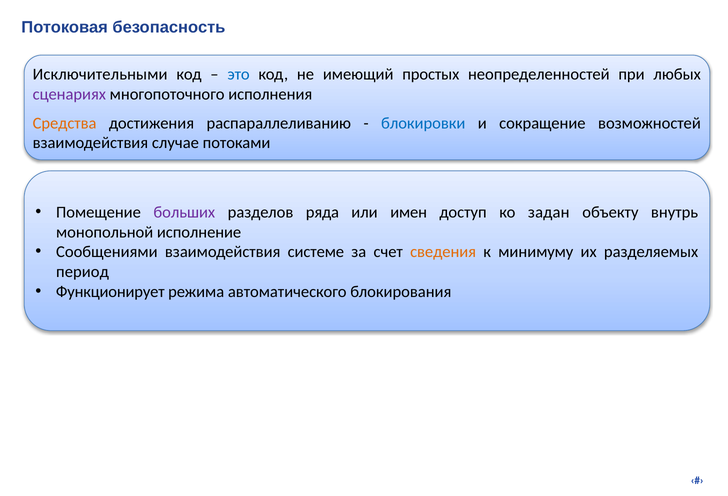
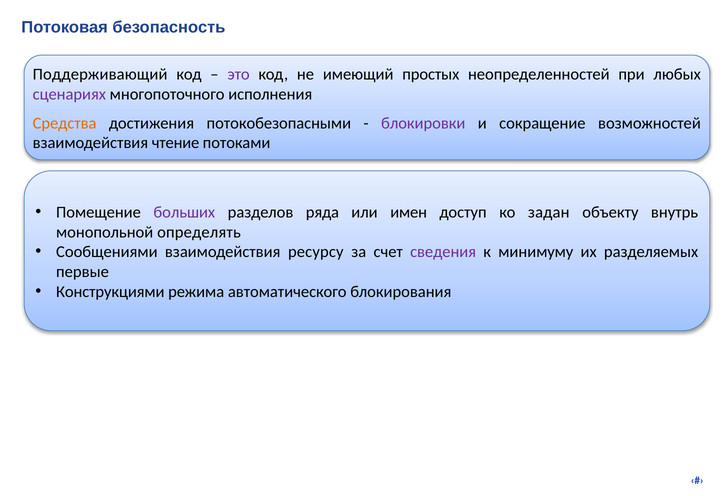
Исключительными: Исключительными -> Поддерживающий (100, 74)
это colour: blue -> purple (239, 74)
распараллеливанию: распараллеливанию -> потокобезопасными (279, 123)
блокировки colour: blue -> purple (423, 123)
случае: случае -> чтение (176, 143)
исполнение: исполнение -> определять (199, 232)
системе: системе -> ресурсу (316, 252)
сведения colour: orange -> purple (443, 252)
период: период -> первые (83, 272)
Функционирует: Функционирует -> Конструкциями (110, 292)
